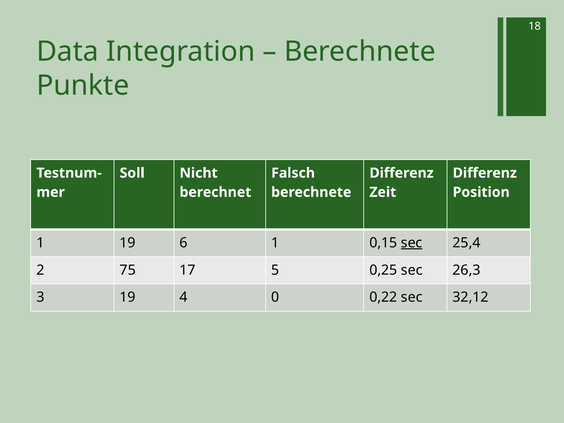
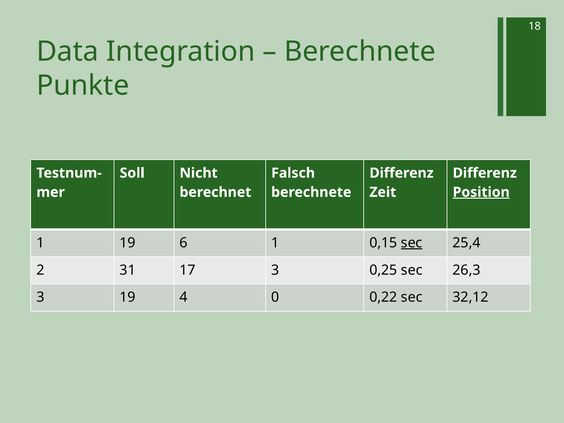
Position underline: none -> present (481, 192)
75: 75 -> 31 (128, 270)
17 5: 5 -> 3 (275, 270)
